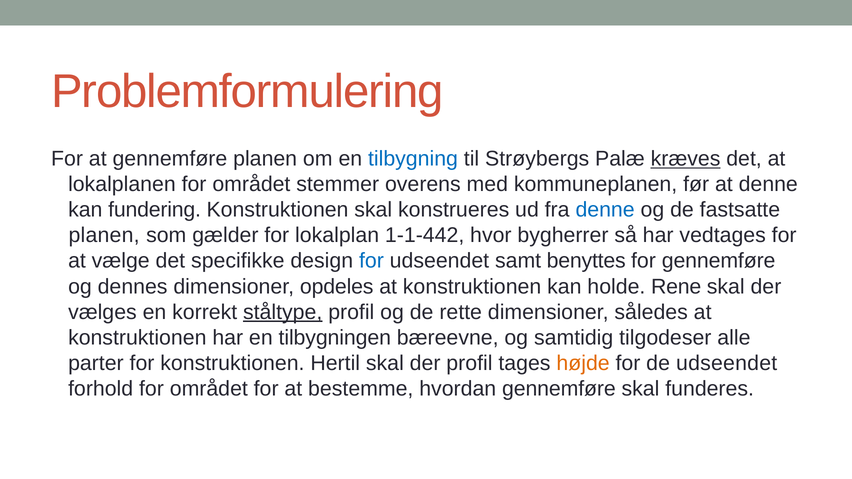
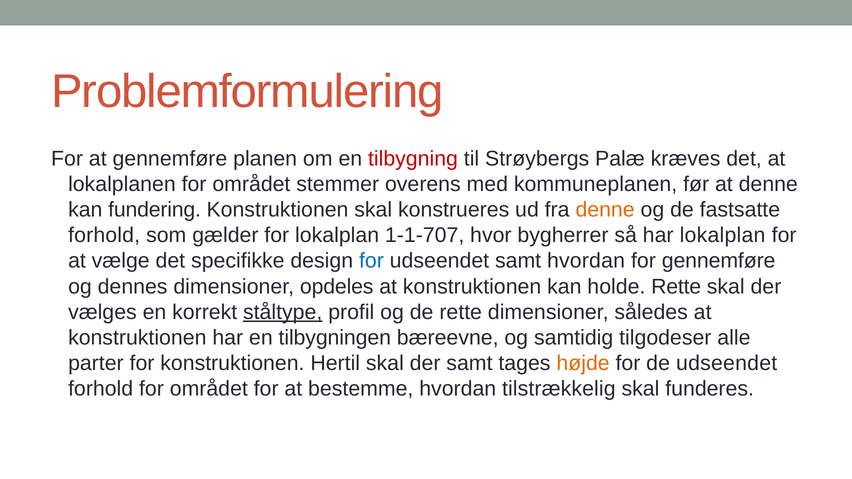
tilbygning colour: blue -> red (413, 159)
kræves underline: present -> none (686, 159)
denne colour: blue -> orange (605, 210)
planen: planen -> forhold (104, 236)
1-1-442: 1-1-442 -> 1-1-707 (425, 236)
har vedtages: vedtages -> lokalplan (723, 236)
samt benyttes: benyttes -> hvordan (586, 261)
holde Rene: Rene -> Rette (676, 287)
der profil: profil -> samt (469, 363)
hvordan gennemføre: gennemføre -> tilstrækkelig (559, 389)
